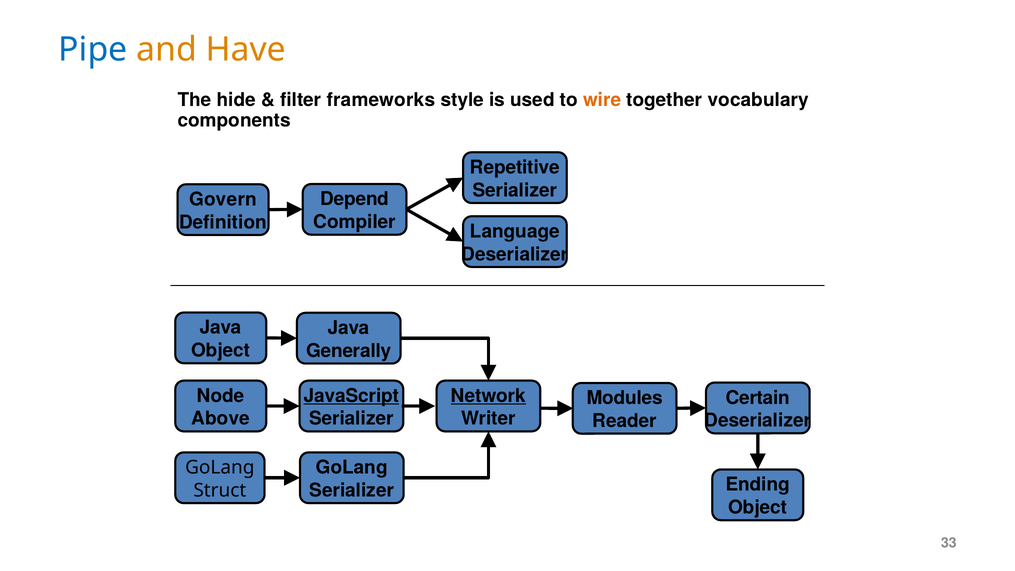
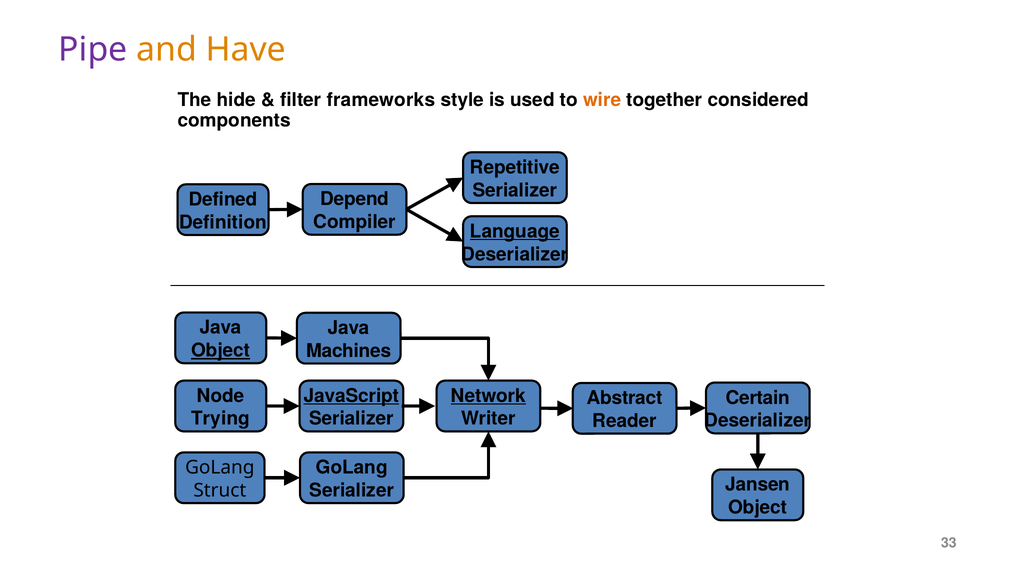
Pipe colour: blue -> purple (93, 49)
vocabulary: vocabulary -> considered (758, 100)
Govern: Govern -> Defined (223, 199)
Language underline: none -> present (515, 231)
Object underline: none -> present (221, 351)
Generally: Generally -> Machines (349, 351)
Modules: Modules -> Abstract (625, 398)
Above: Above -> Trying (221, 419)
Ending: Ending -> Jansen (758, 485)
